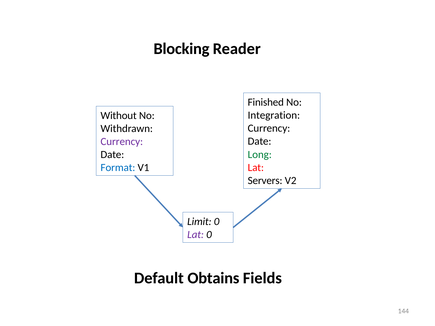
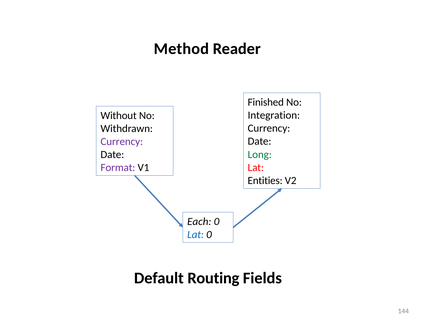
Blocking: Blocking -> Method (181, 49)
Format colour: blue -> purple (118, 168)
Servers: Servers -> Entities (265, 181)
Limit: Limit -> Each (199, 222)
Lat colour: purple -> blue (196, 235)
Obtains: Obtains -> Routing (213, 278)
